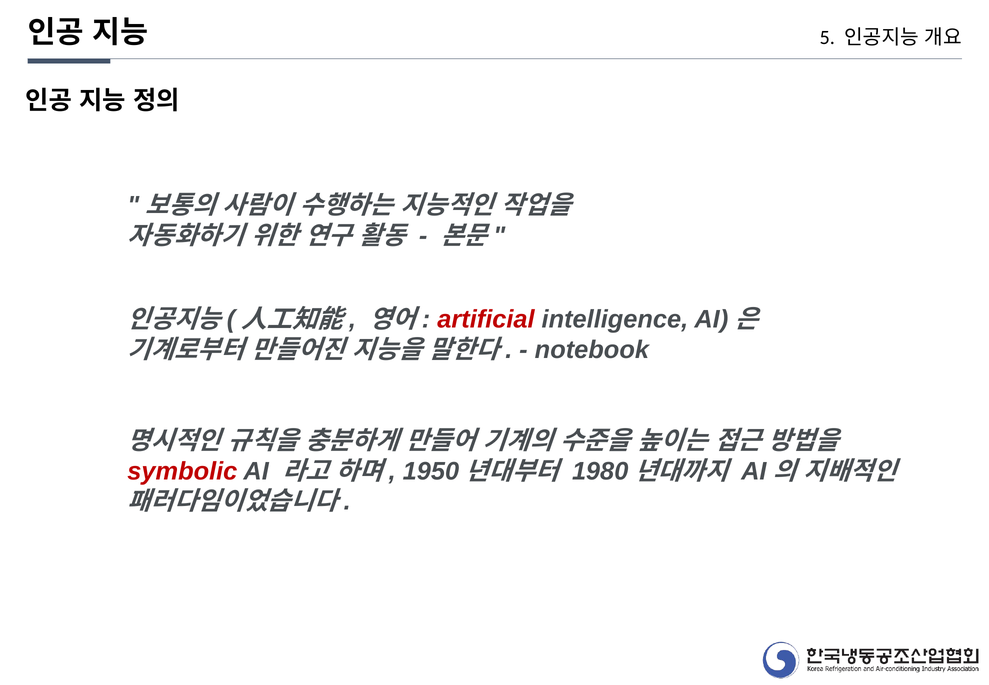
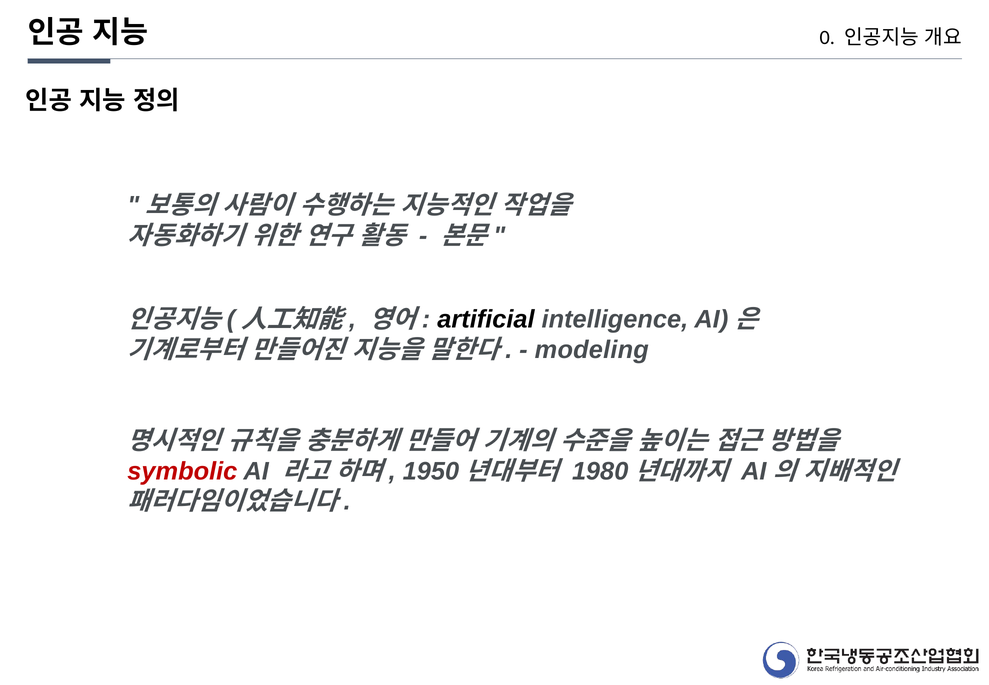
5: 5 -> 0 (827, 37)
artificial colour: red -> black (486, 319)
notebook: notebook -> modeling (592, 350)
